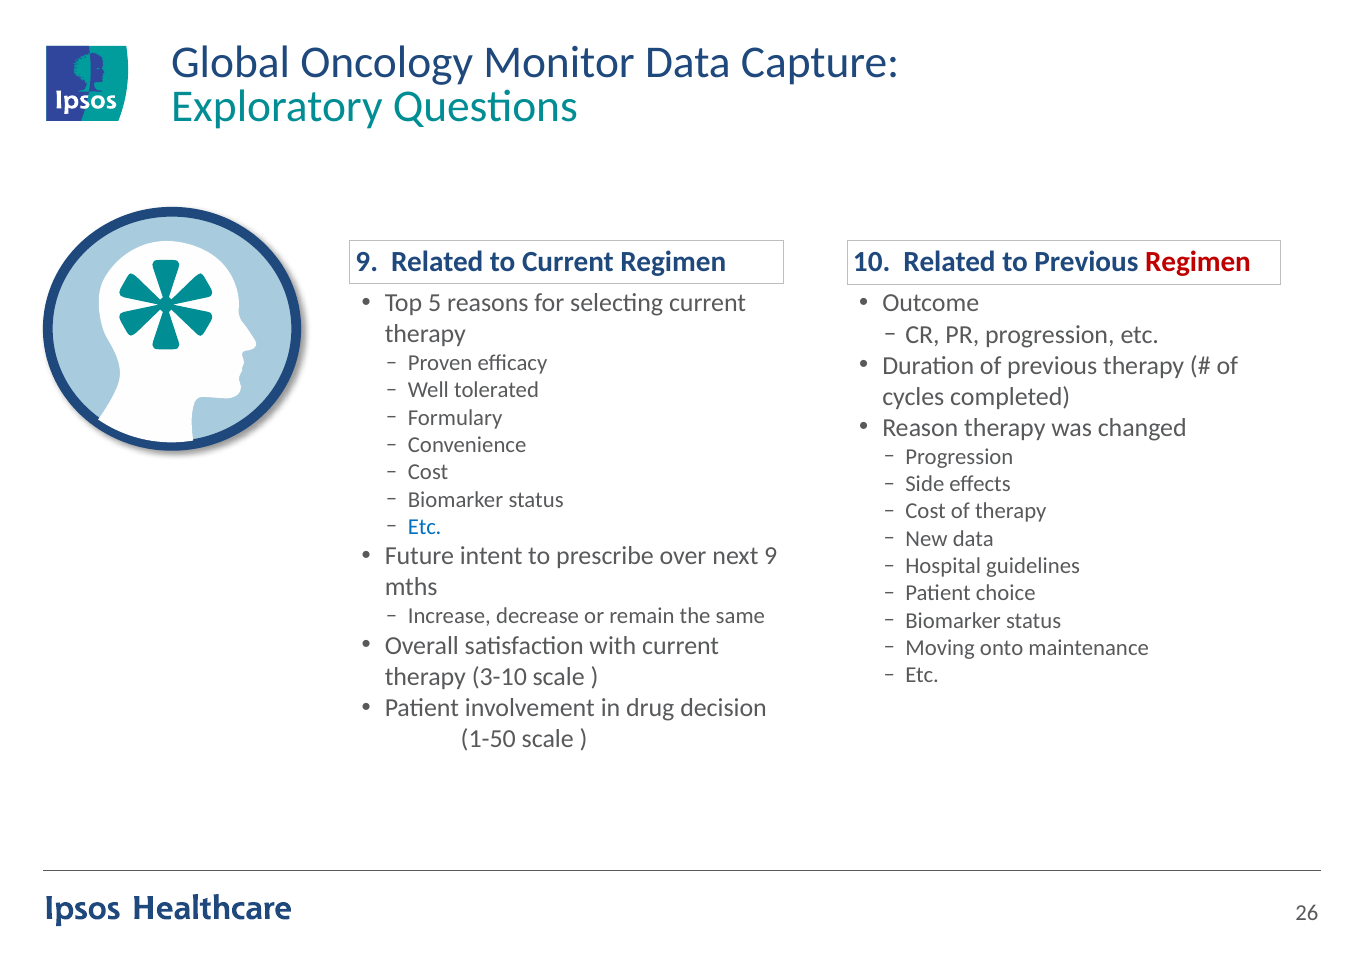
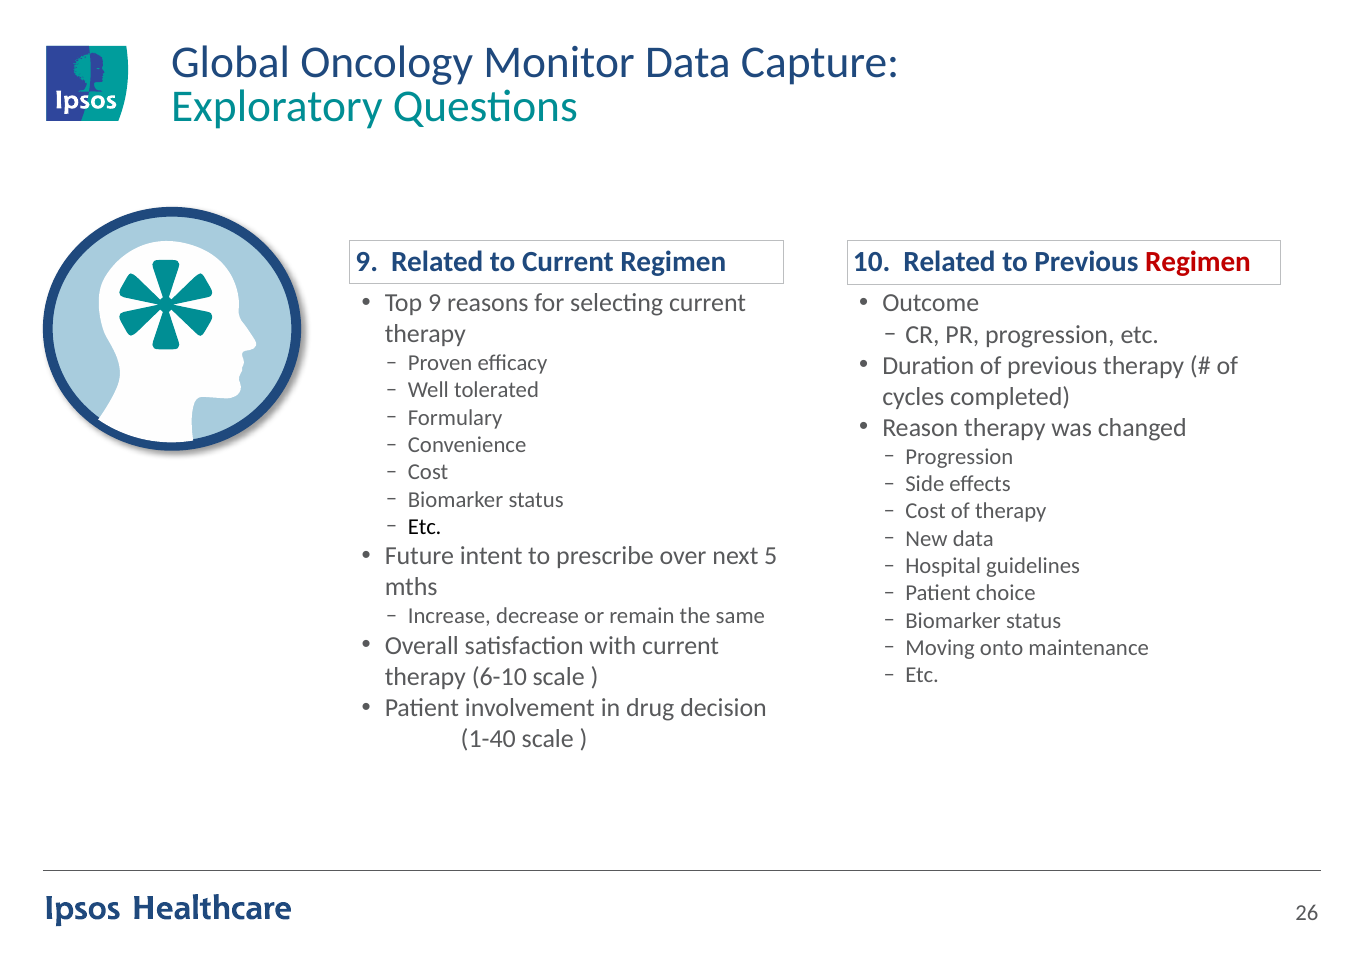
Top 5: 5 -> 9 (435, 303)
Etc colour: blue -> black (425, 527)
next 9: 9 -> 5 (771, 557)
3-10: 3-10 -> 6-10 (499, 677)
1-50: 1-50 -> 1-40 (488, 740)
